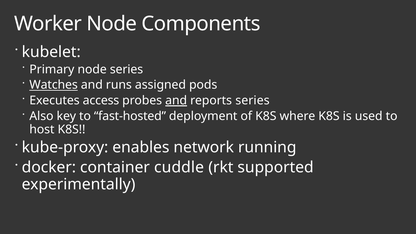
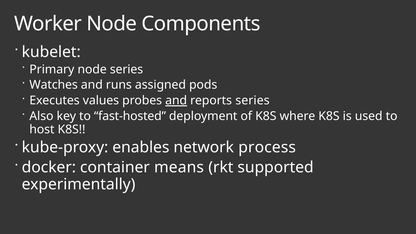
Watches underline: present -> none (54, 85)
access: access -> values (101, 101)
running: running -> process (267, 147)
cuddle: cuddle -> means (179, 167)
